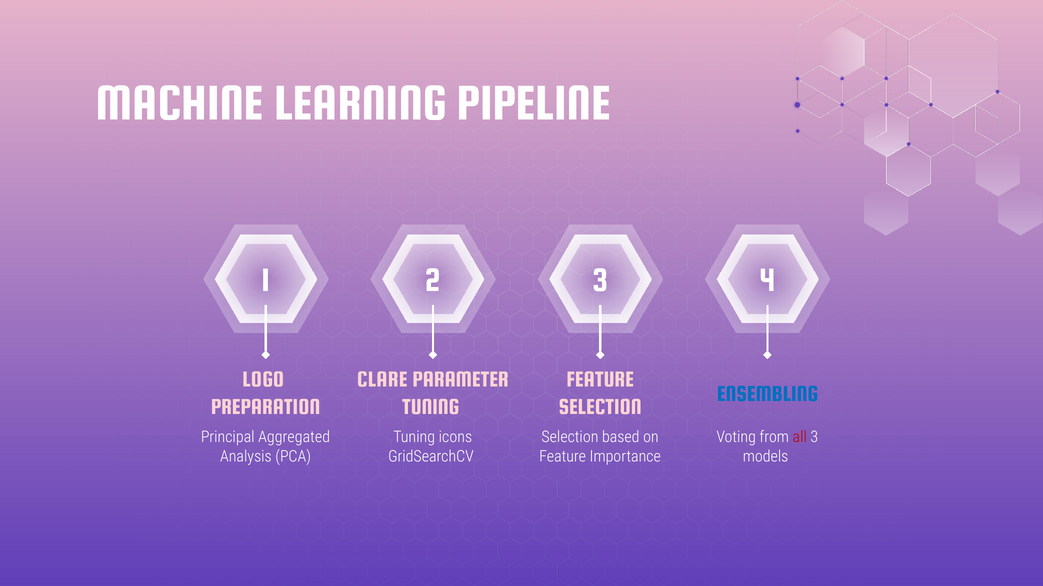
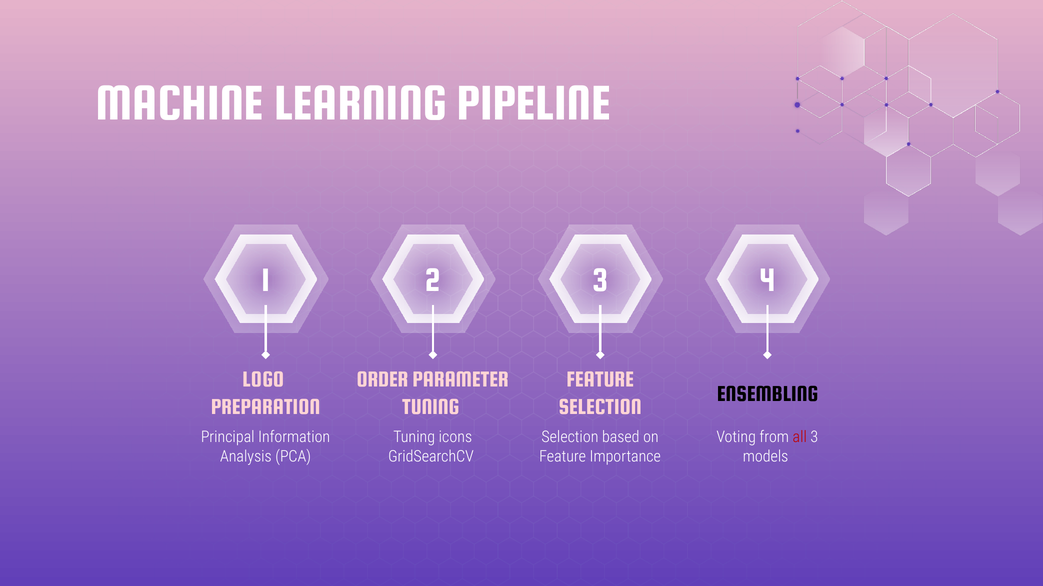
CLARE: CLARE -> ORDER (382, 379)
ENSEMBLING colour: blue -> black (767, 394)
Aggregated: Aggregated -> Information (294, 438)
